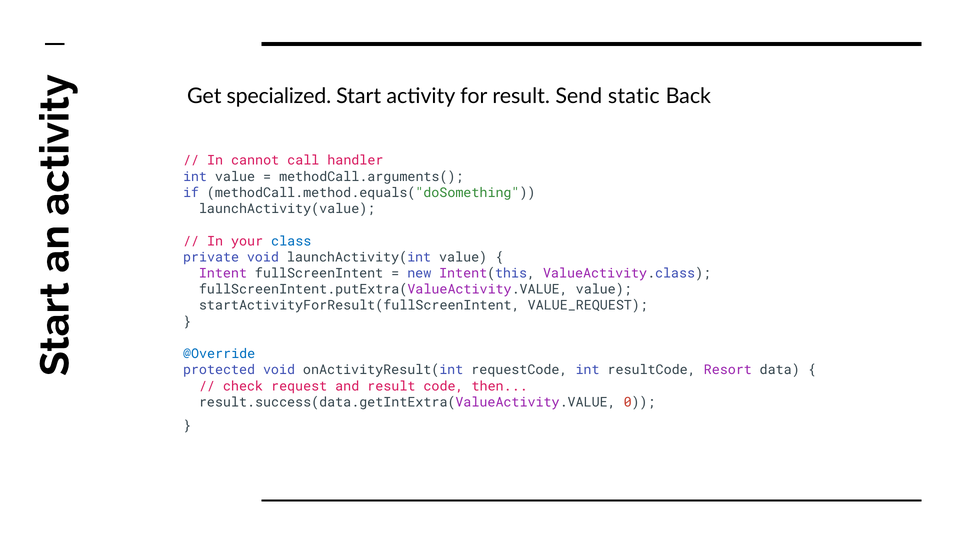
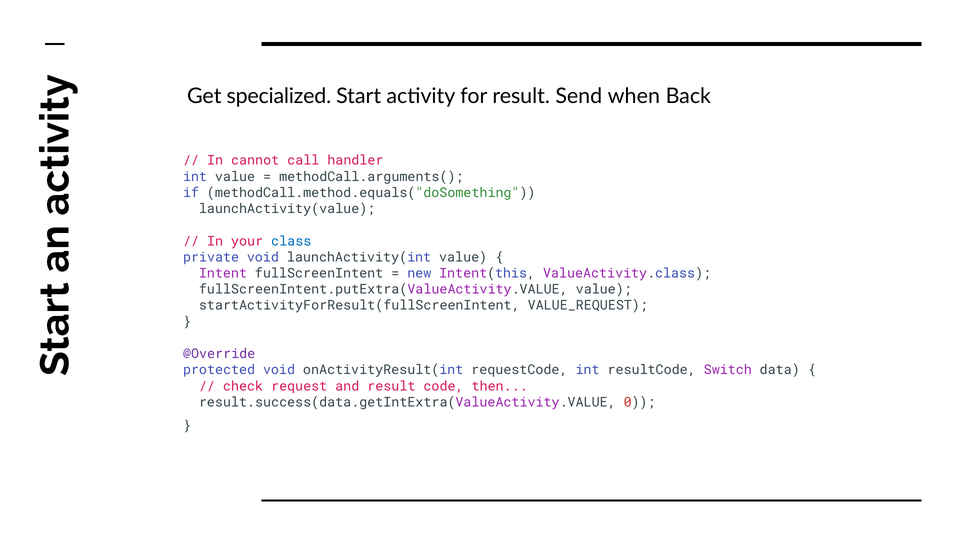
static: static -> when (634, 96)
@Override colour: blue -> purple (219, 354)
Resort: Resort -> Switch (728, 370)
